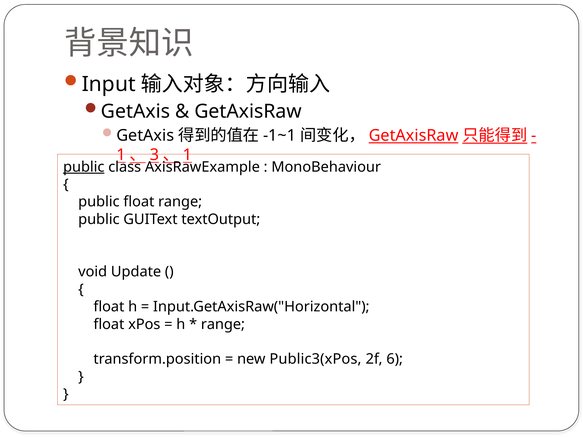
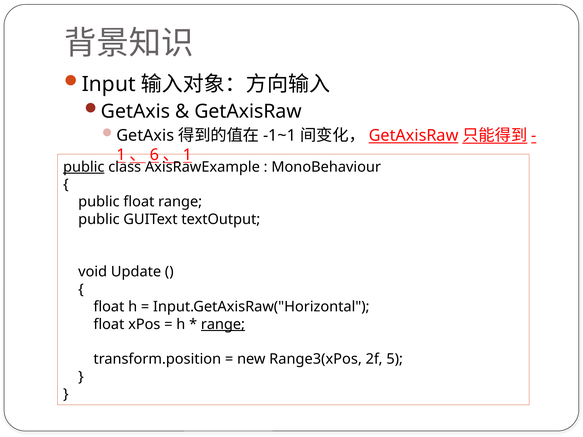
3: 3 -> 6 (154, 155)
range underline: none -> present (223, 324)
Public3(xPos: Public3(xPos -> Range3(xPos (316, 359)
6: 6 -> 5 (395, 359)
